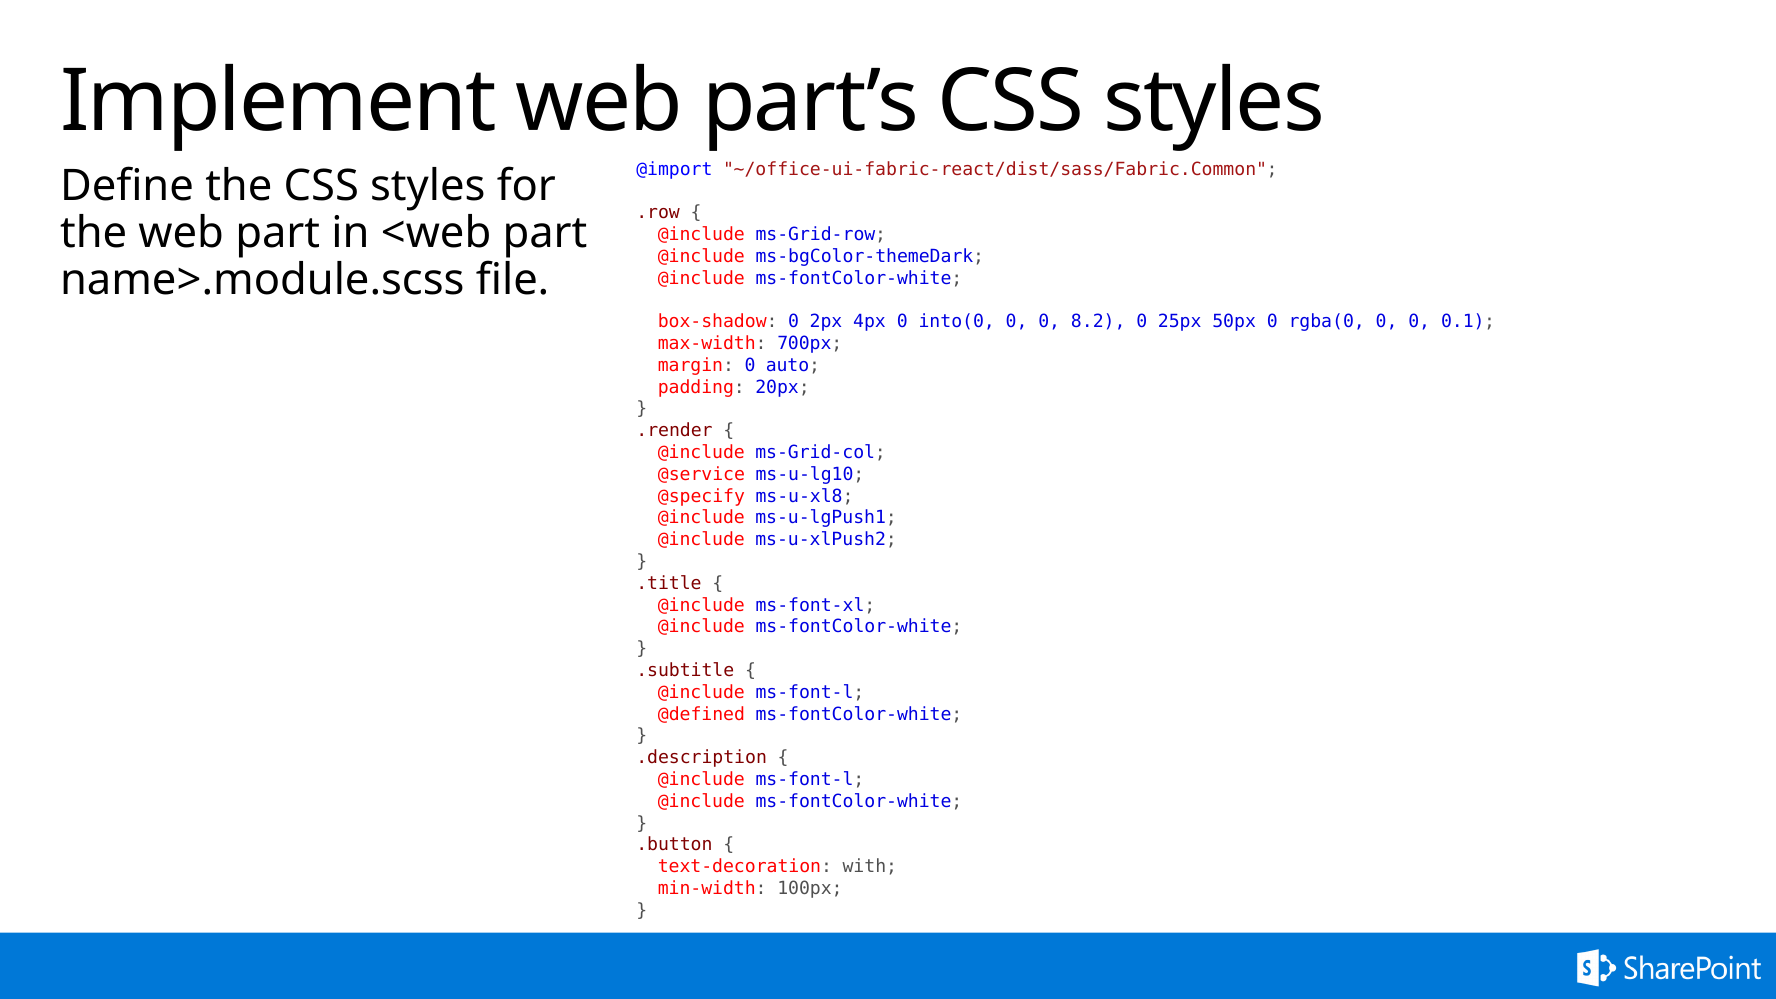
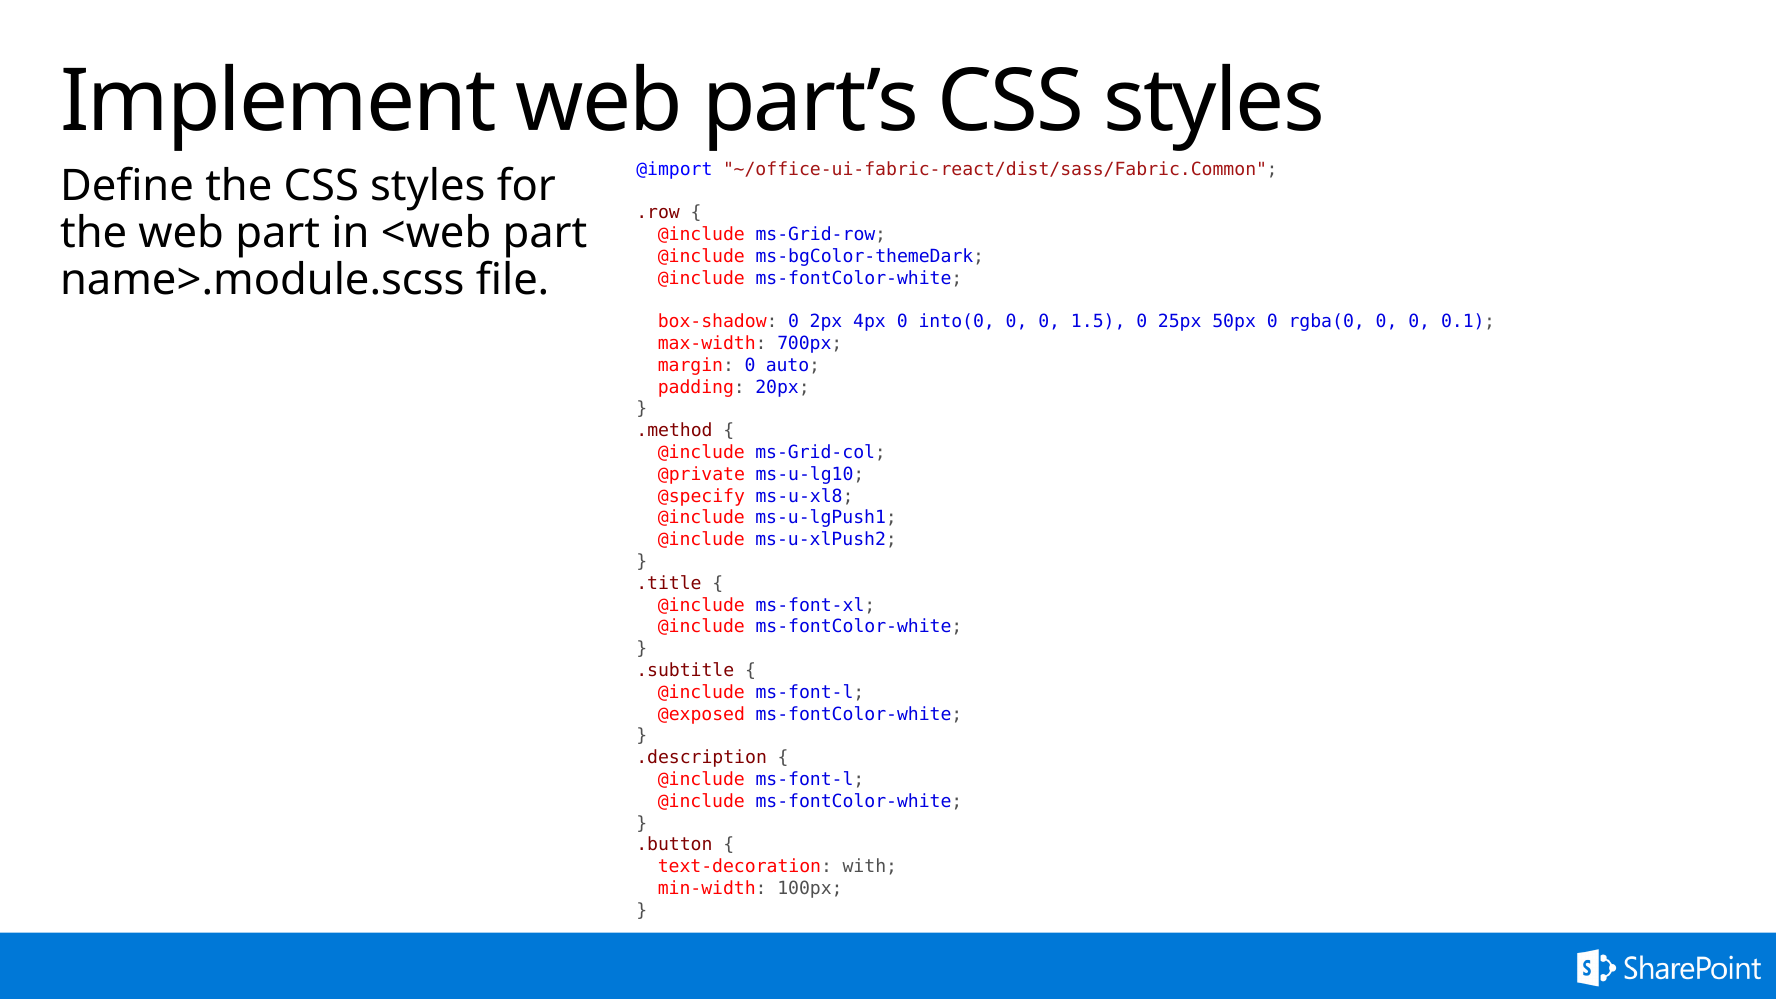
8.2: 8.2 -> 1.5 (1098, 322)
.render: .render -> .method (675, 431)
@service: @service -> @private (701, 474)
@defined: @defined -> @exposed (701, 714)
